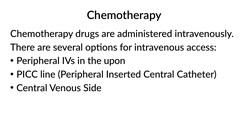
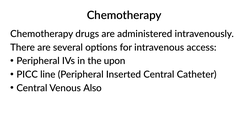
Side: Side -> Also (92, 88)
